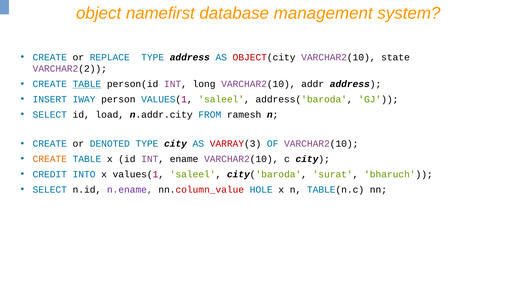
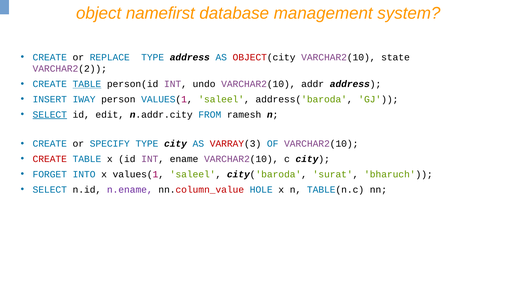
long: long -> undo (204, 84)
SELECT underline: none -> present (50, 114)
load: load -> edit (110, 114)
DENOTED: DENOTED -> SPECIFY (110, 144)
CREATE colour: orange -> red (50, 159)
CREDIT: CREDIT -> FORGET (50, 174)
